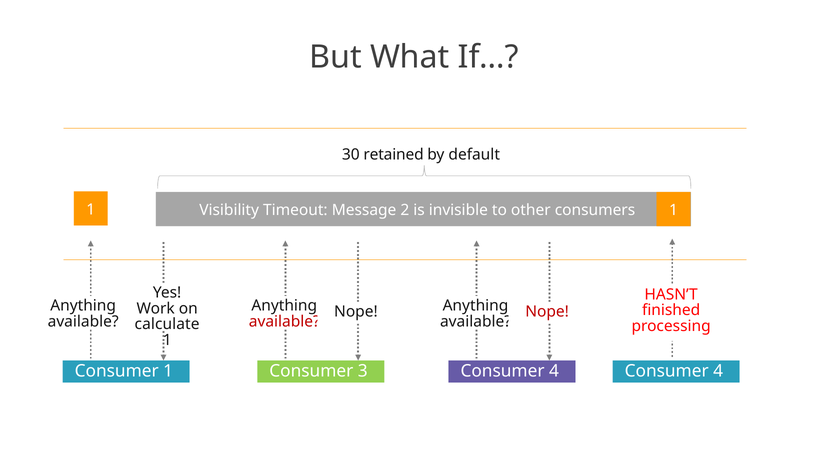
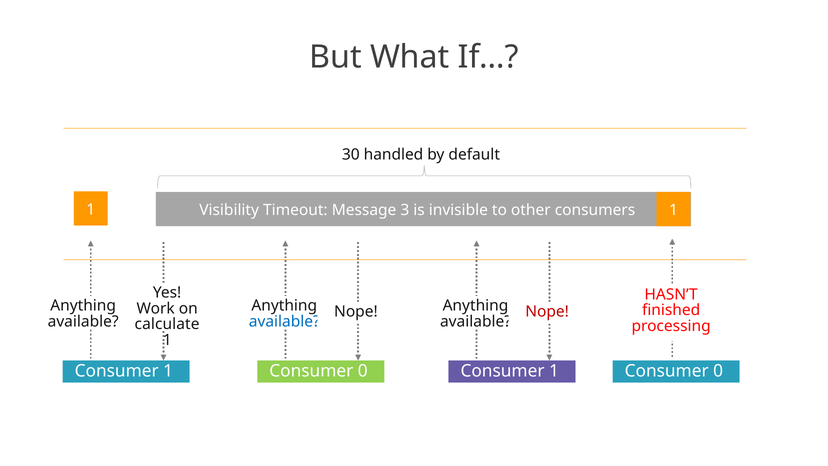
retained: retained -> handled (393, 155)
2: 2 -> 3 (405, 210)
available colour: red -> blue (284, 321)
3: 3 -> 0 (363, 371)
4: 4 -> 1 (554, 371)
4: 4 -> 0 (718, 371)
